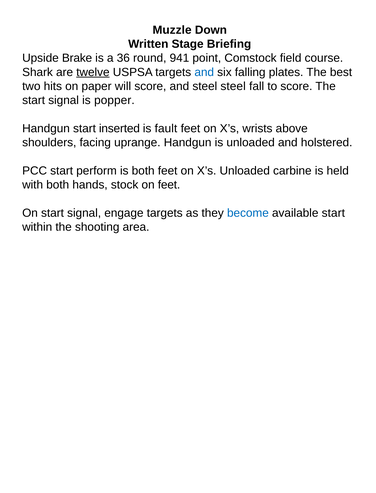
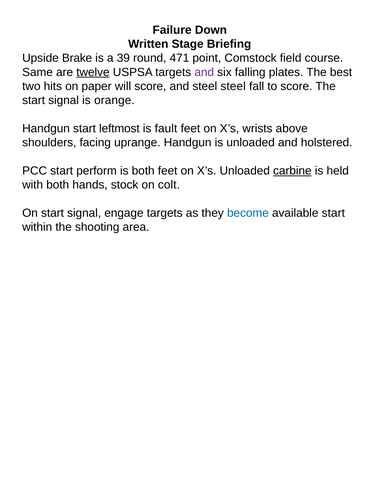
Muzzle: Muzzle -> Failure (172, 30)
36: 36 -> 39 (123, 58)
941: 941 -> 471 (179, 58)
Shark: Shark -> Same (38, 72)
and colour: blue -> purple (204, 72)
popper: popper -> orange (114, 100)
inserted: inserted -> leftmost (119, 129)
carbine underline: none -> present (292, 171)
on feet: feet -> colt (169, 185)
